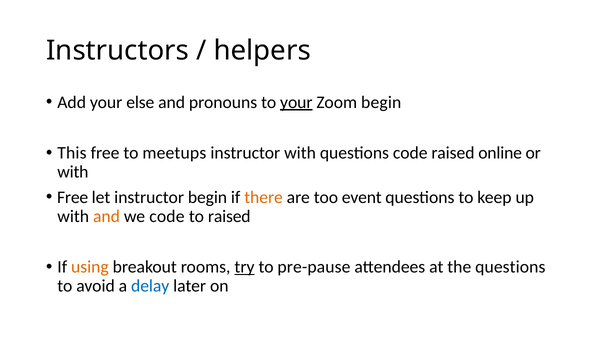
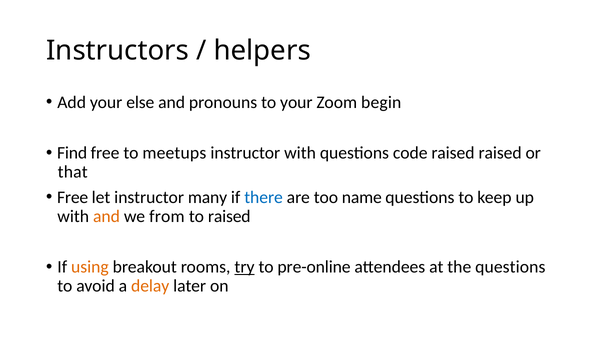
your underline: present -> none (296, 102)
This: This -> Find (72, 153)
raised online: online -> raised (500, 153)
with: with -> that (73, 172)
instructor begin: begin -> many (208, 197)
there colour: orange -> blue (264, 197)
event: event -> name (362, 197)
we code: code -> from (167, 216)
pre-pause: pre-pause -> pre-online (314, 267)
delay colour: blue -> orange (150, 286)
